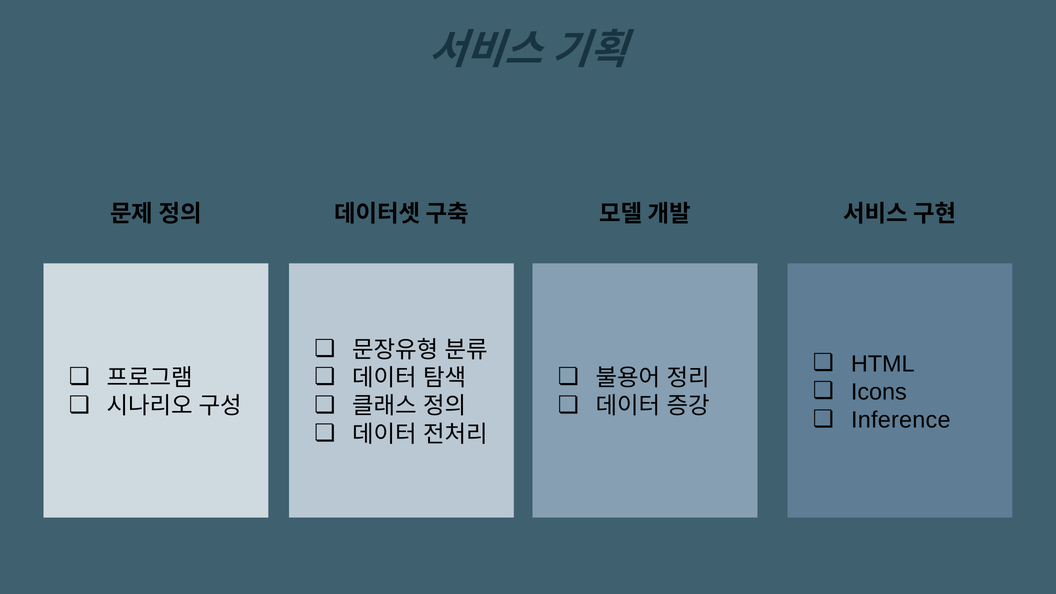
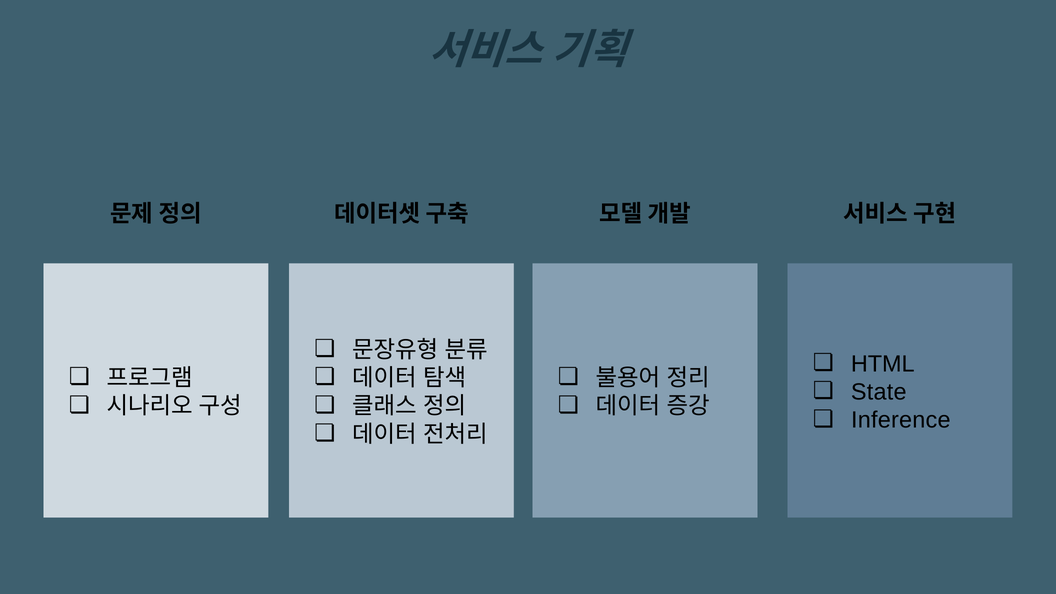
Icons: Icons -> State (879, 392)
